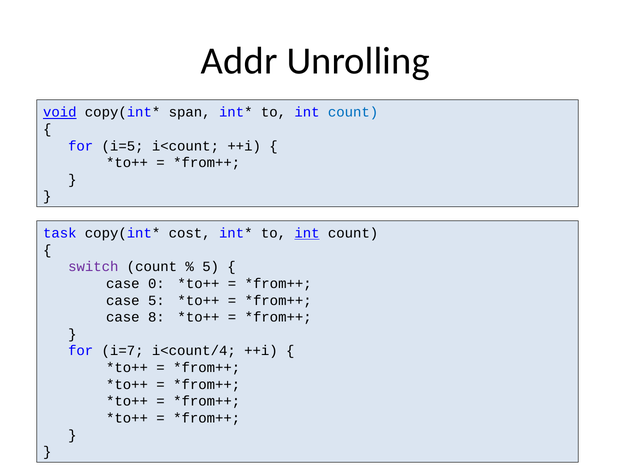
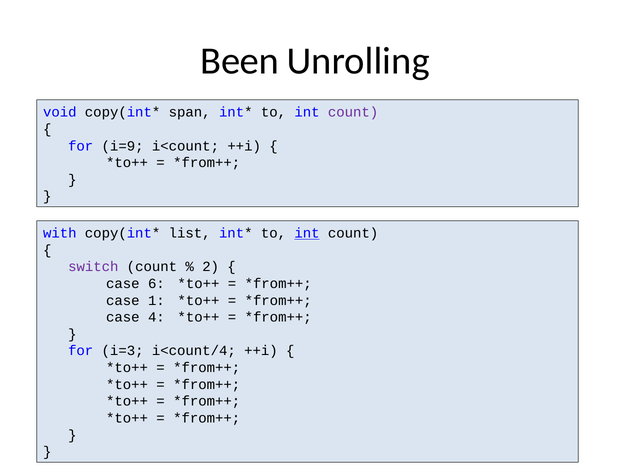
Addr: Addr -> Been (240, 61)
void underline: present -> none (60, 112)
count colour: blue -> purple (353, 112)
i=5: i=5 -> i=9 (123, 146)
task: task -> with (60, 233)
cost: cost -> list (190, 233)
5: 5 -> 2 (211, 267)
0: 0 -> 6 (156, 284)
case 5: 5 -> 1 (156, 301)
8: 8 -> 4 (156, 317)
i=7: i=7 -> i=3 (123, 351)
